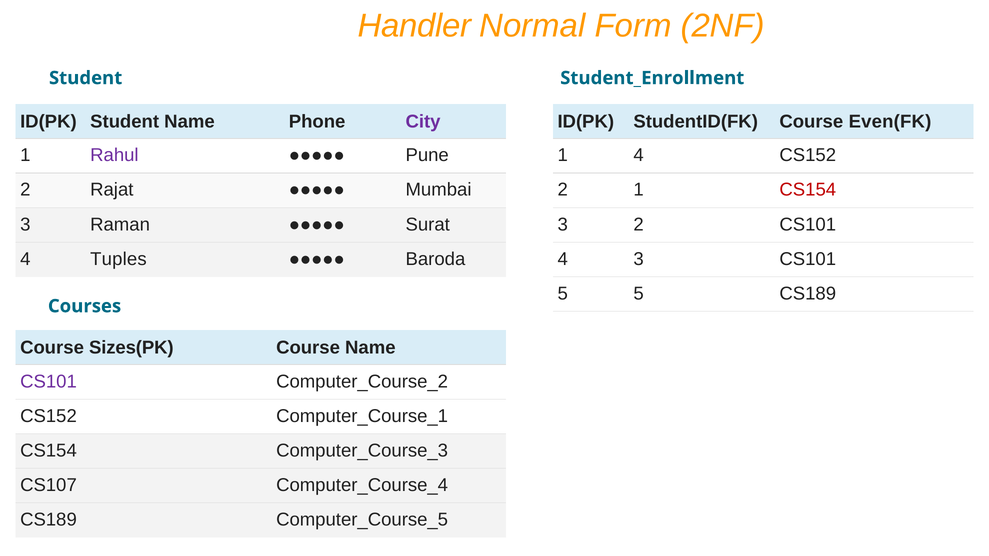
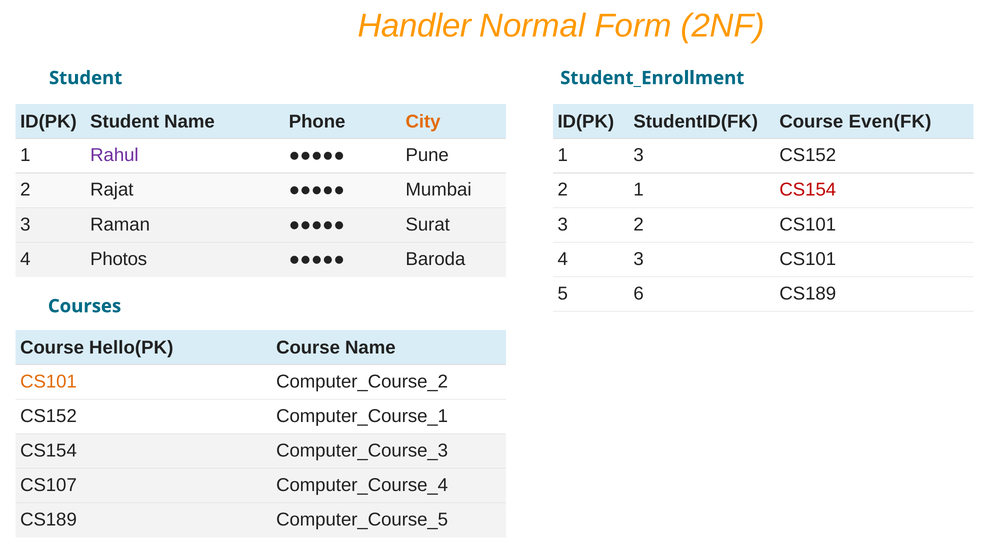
City colour: purple -> orange (423, 122)
1 4: 4 -> 3 (639, 155)
Tuples: Tuples -> Photos (119, 259)
5 5: 5 -> 6 (639, 294)
Sizes(PK: Sizes(PK -> Hello(PK (131, 348)
CS101 colour: purple -> orange (48, 382)
